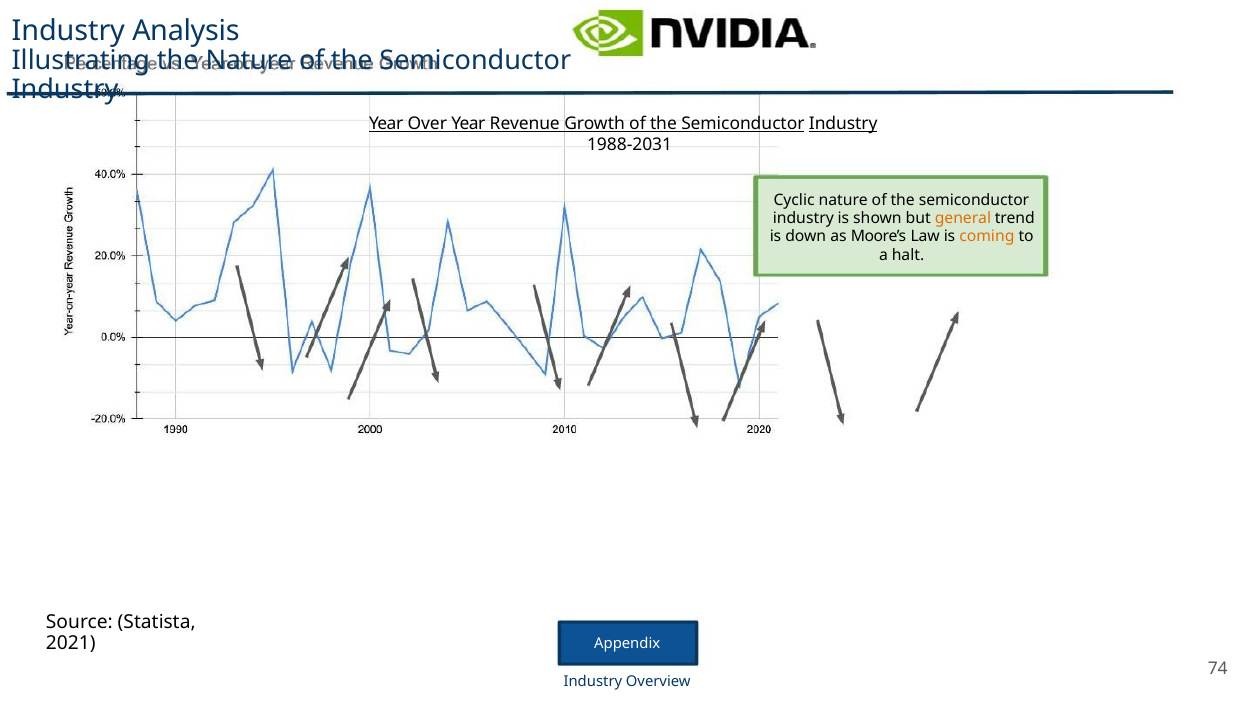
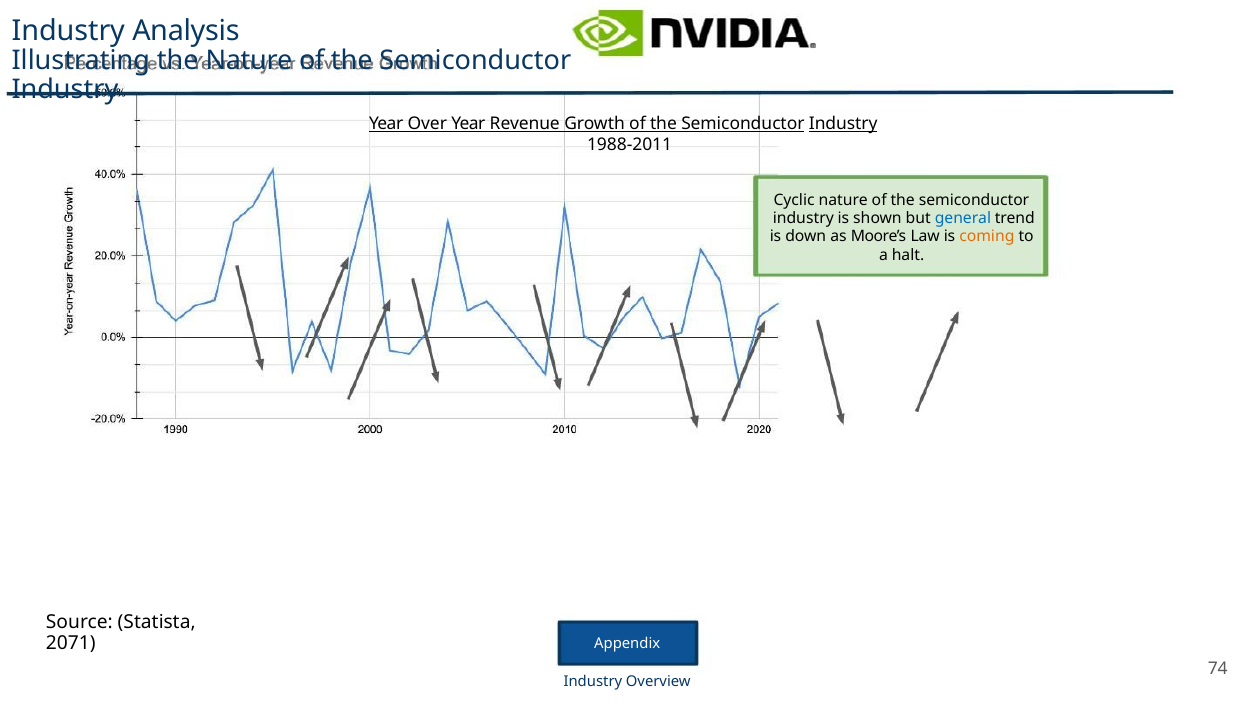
1988-2031: 1988-2031 -> 1988-2011 (630, 145)
general colour: orange -> blue (963, 218)
2021: 2021 -> 2071 (71, 643)
